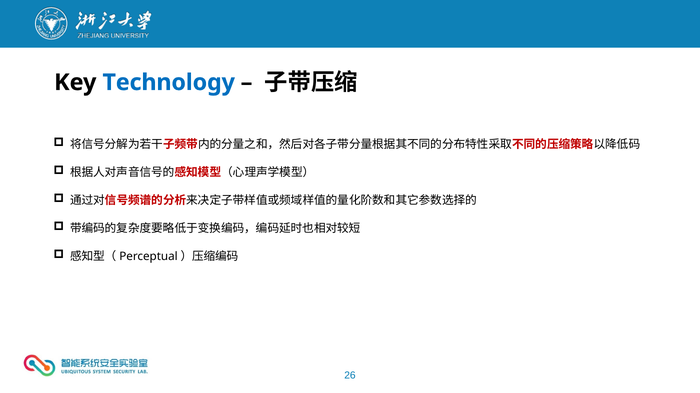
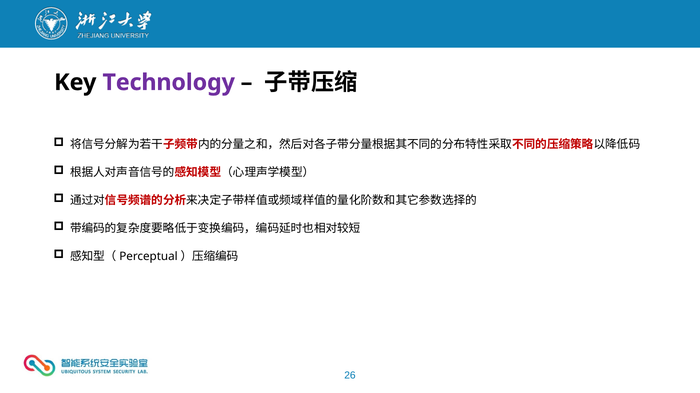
Technology colour: blue -> purple (169, 83)
